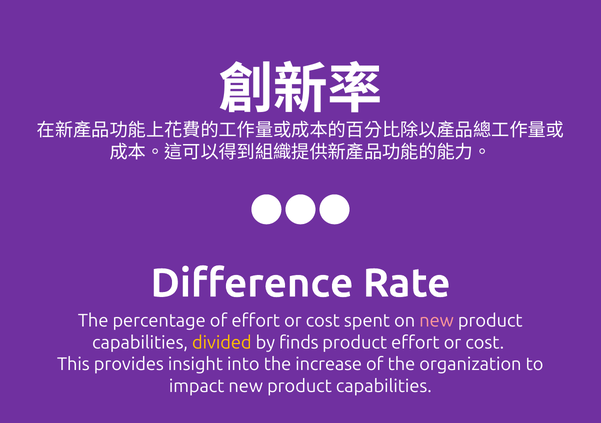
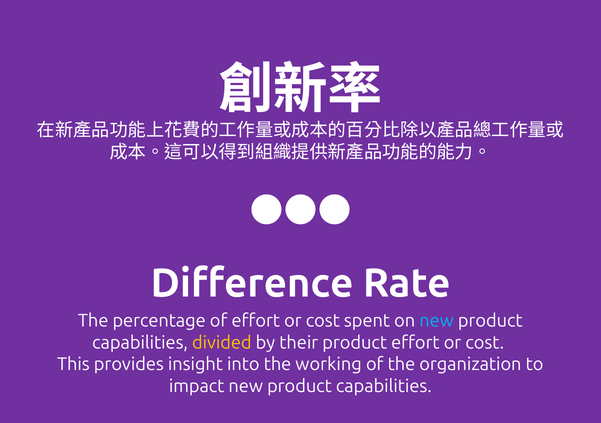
new colour: pink -> light blue (437, 321)
finds: finds -> their (299, 343)
increase: increase -> working (329, 365)
